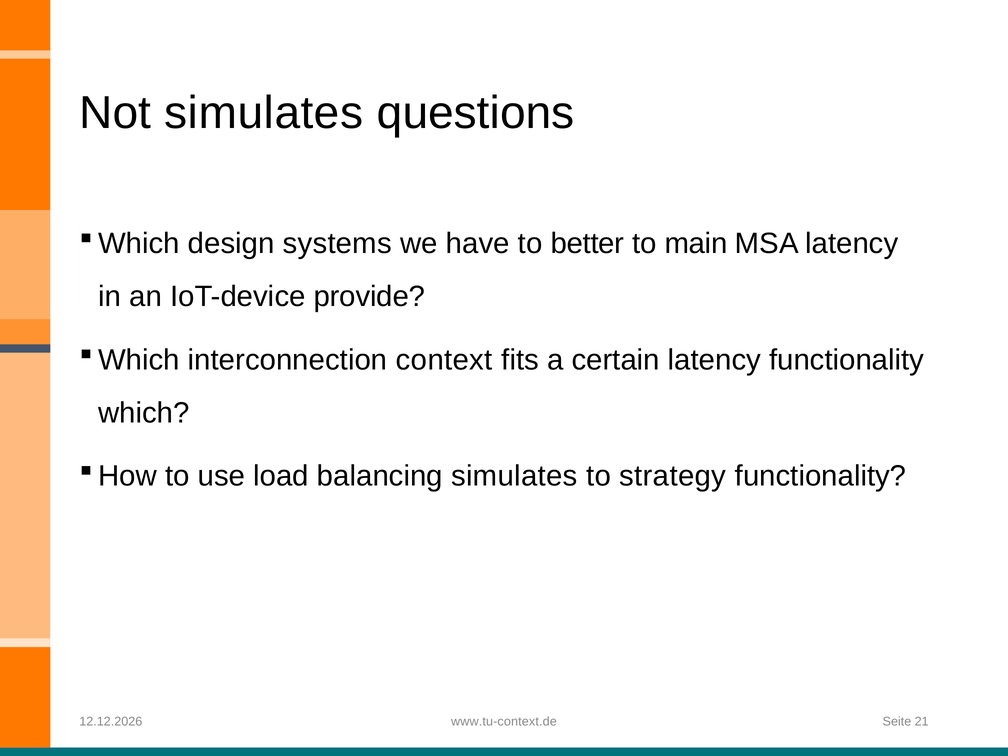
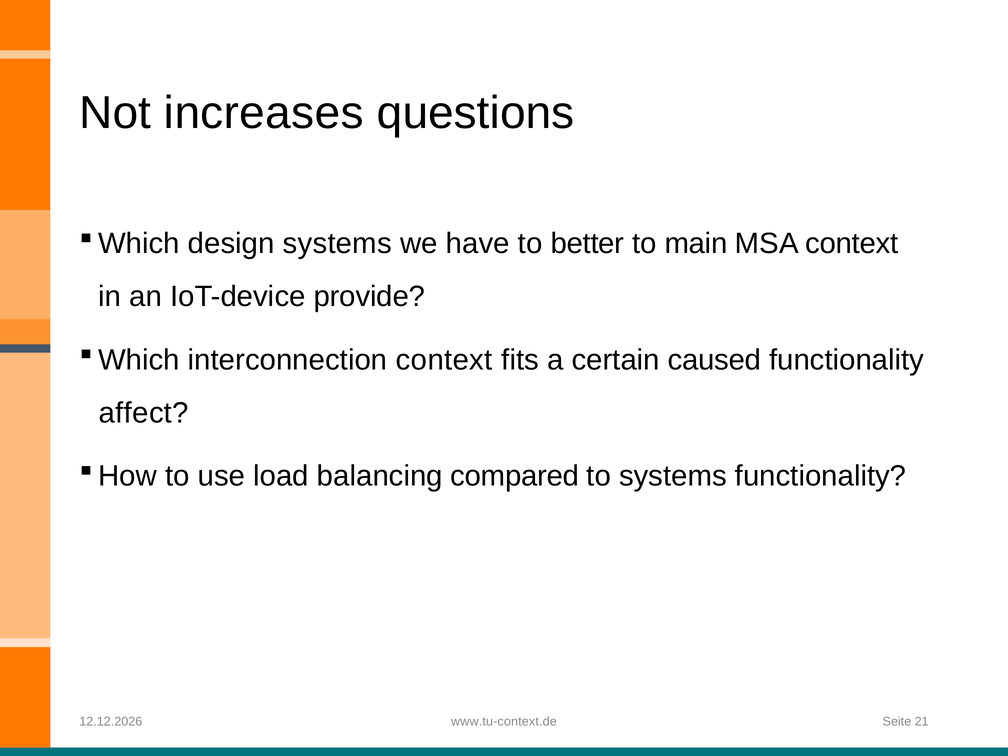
Not simulates: simulates -> increases (264, 113)
MSA latency: latency -> context (852, 244)
certain latency: latency -> caused (715, 360)
which: which -> affect (144, 413)
balancing simulates: simulates -> compared (515, 476)
to strategy: strategy -> systems (673, 476)
